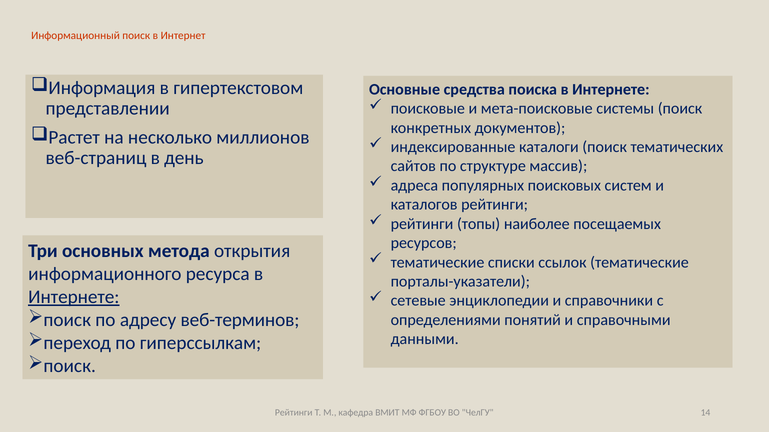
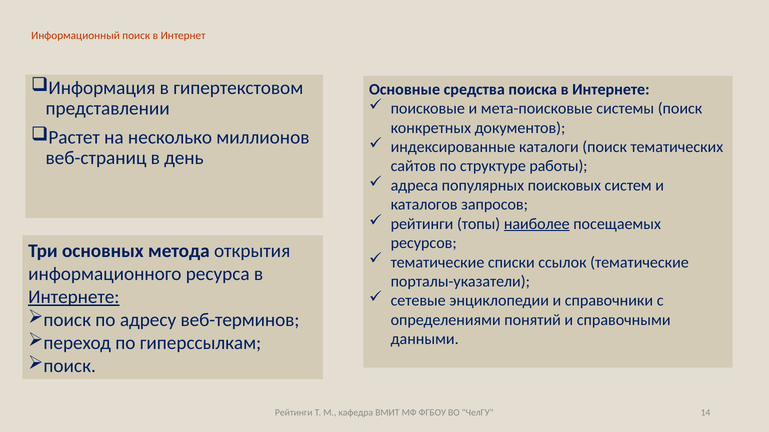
массив: массив -> работы (558, 166)
каталогов рейтинги: рейтинги -> запросов (495, 205)
наиболее underline: none -> present (537, 224)
